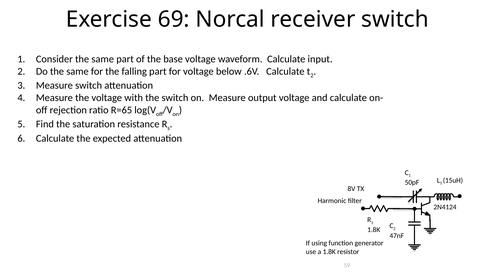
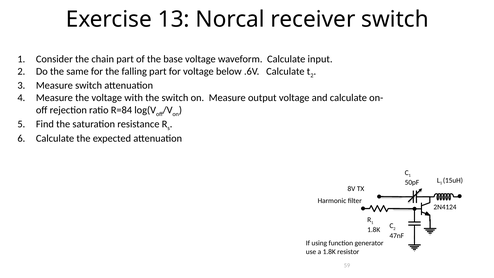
69: 69 -> 13 (174, 19)
Consider the same: same -> chain (103, 59)
R=65: R=65 -> R=84 (121, 110)
